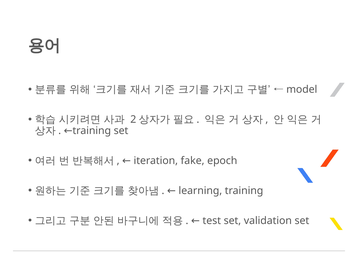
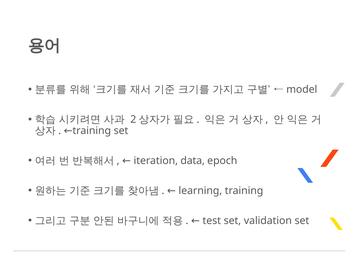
fake: fake -> data (193, 161)
